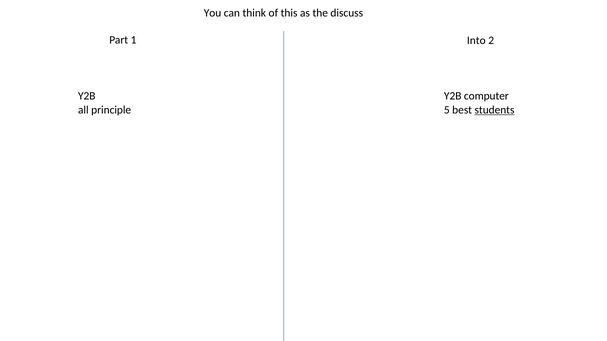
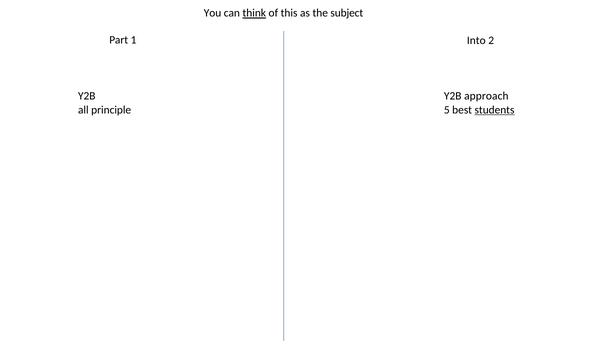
think underline: none -> present (254, 13)
discuss: discuss -> subject (347, 13)
computer: computer -> approach (486, 96)
